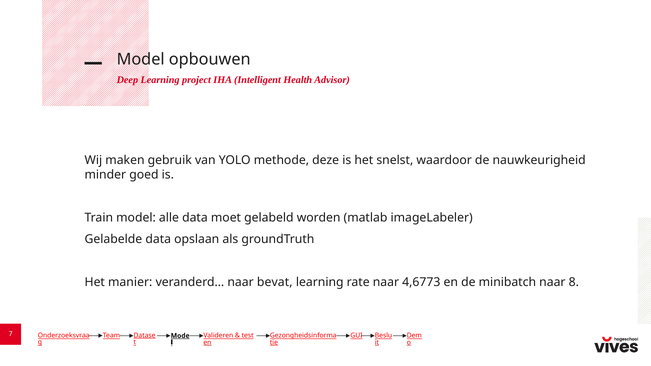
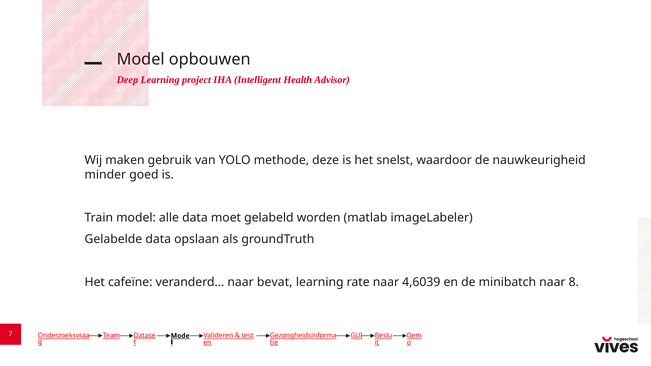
manier: manier -> cafeïne (130, 282)
4,6773: 4,6773 -> 4,6039 (421, 282)
